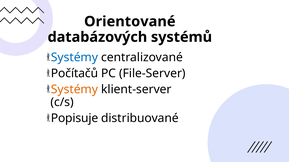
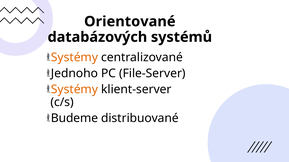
Systémy colour: blue -> orange (74, 58)
Počítačů: Počítačů -> Jednoho (74, 74)
Popisuje: Popisuje -> Budeme (75, 119)
